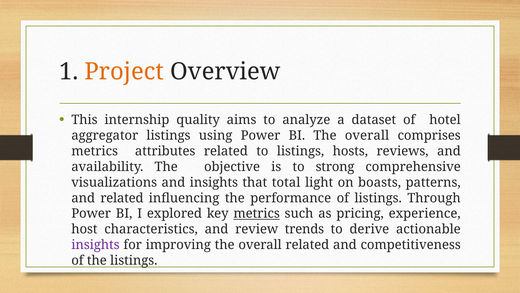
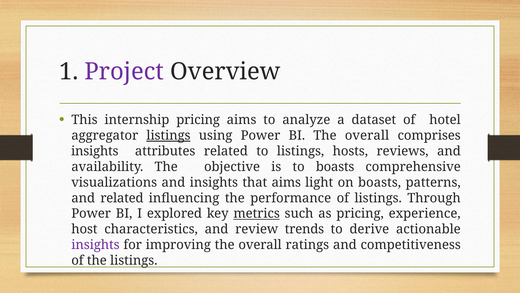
Project colour: orange -> purple (124, 71)
internship quality: quality -> pricing (198, 120)
listings underline: none -> present (168, 135)
metrics: metrics -> insights (95, 151)
to strong: strong -> boasts (335, 167)
that total: total -> aims (286, 182)
overall related: related -> ratings (307, 245)
